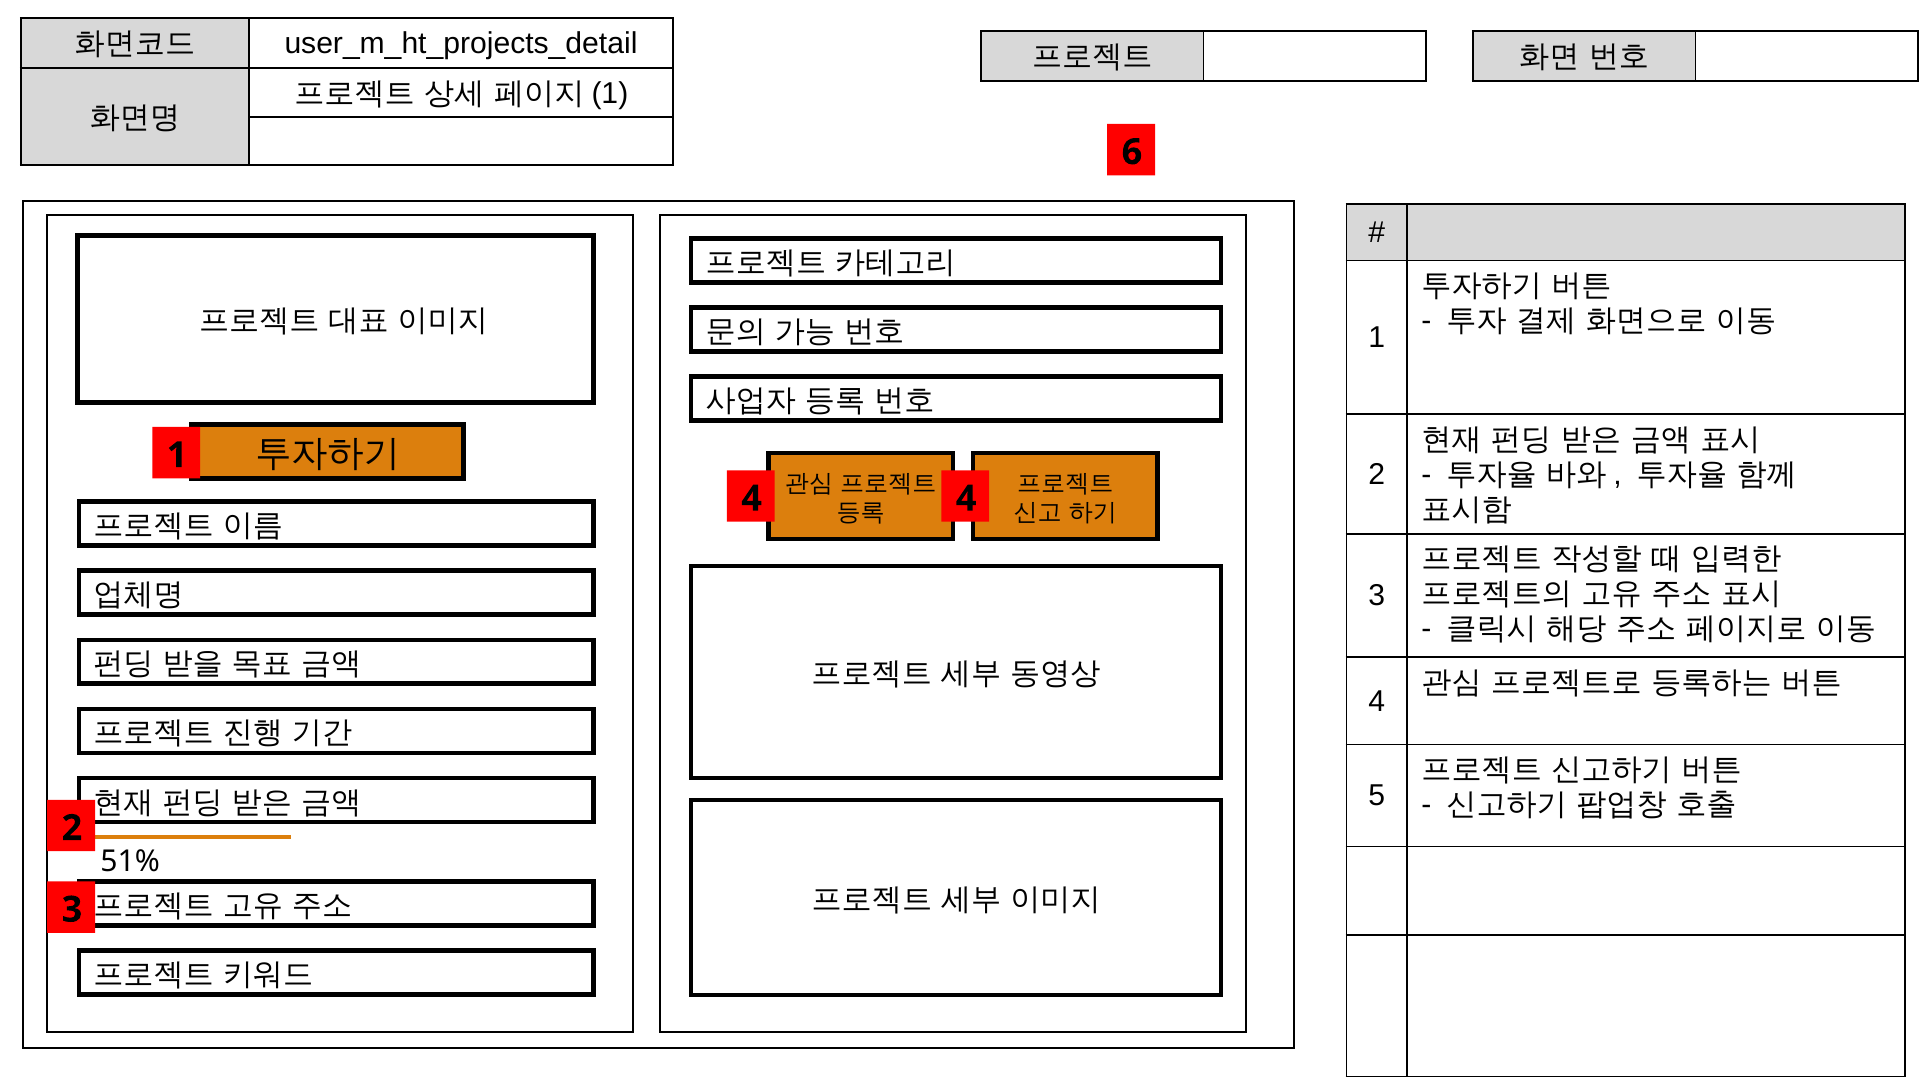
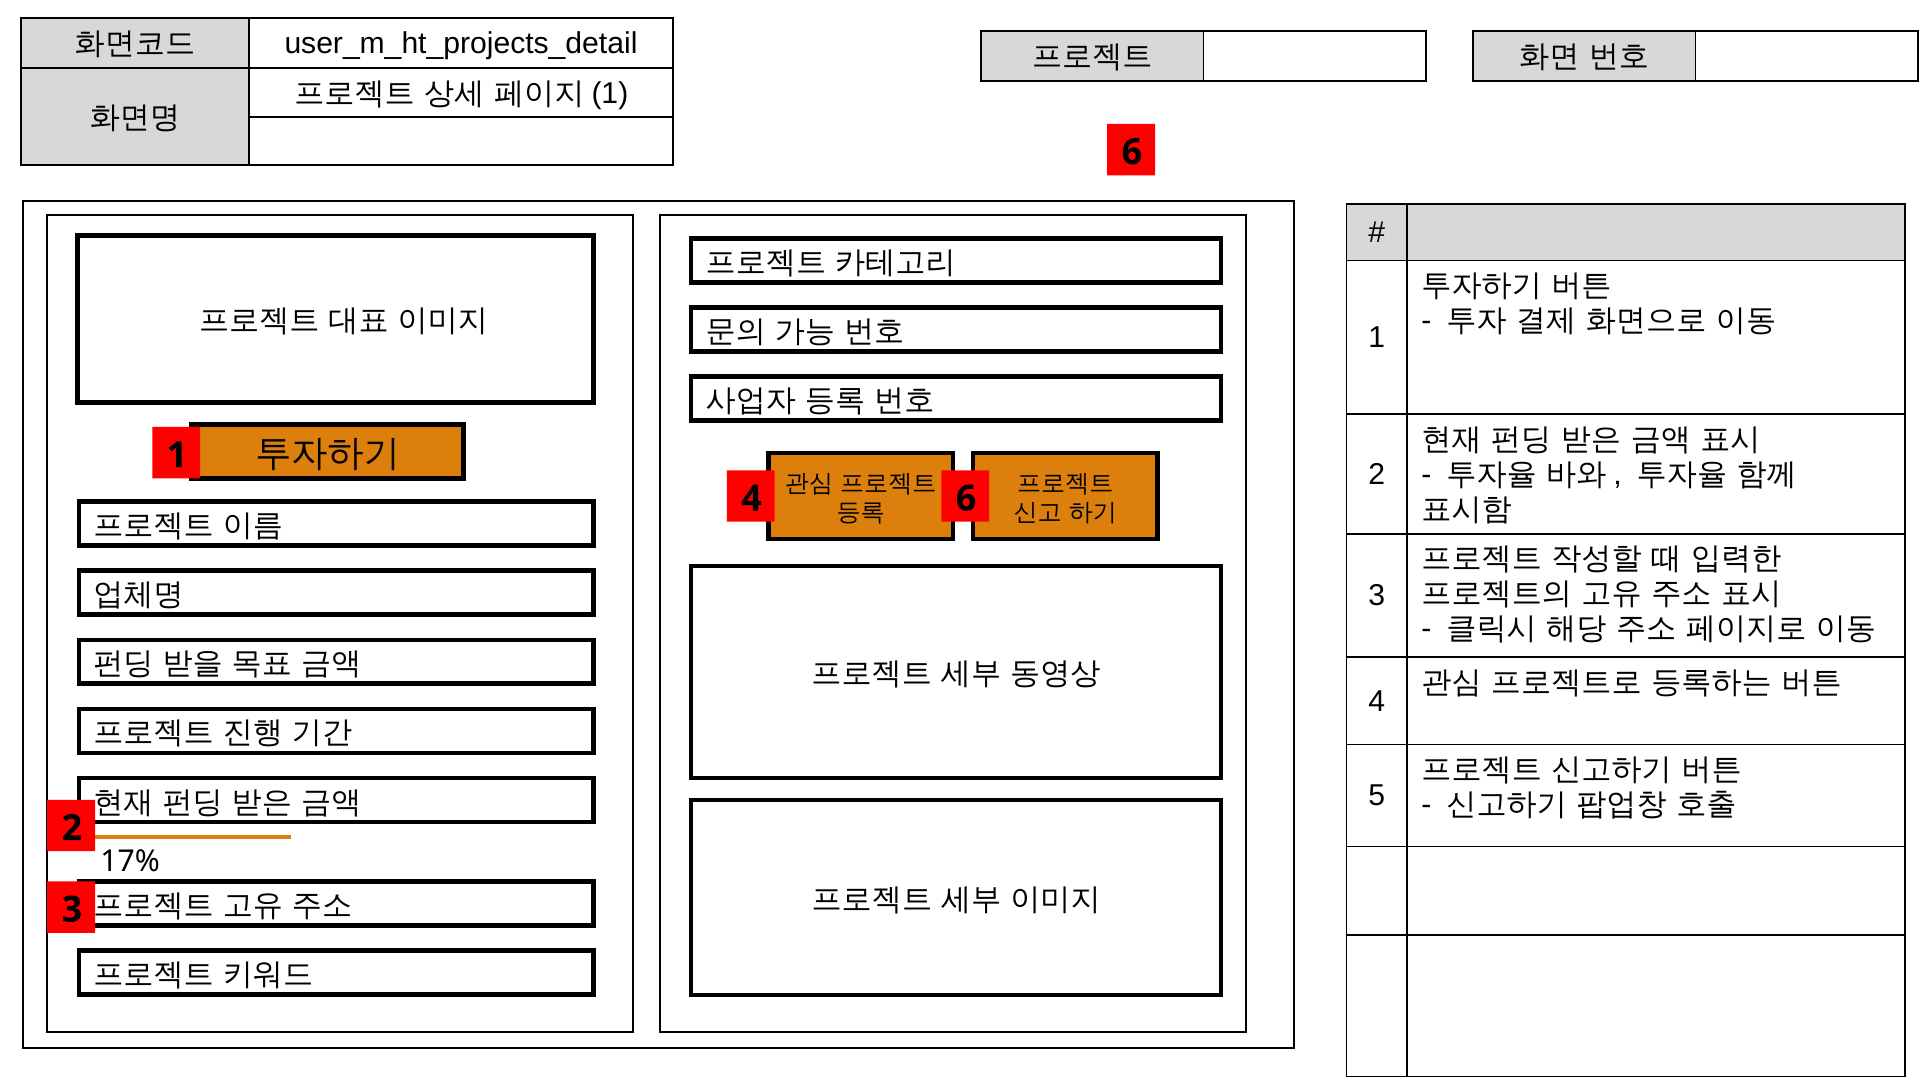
4 4: 4 -> 6 (966, 499)
51%: 51% -> 17% (130, 862)
